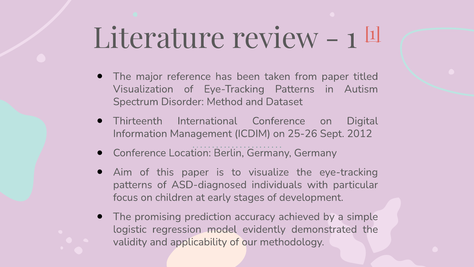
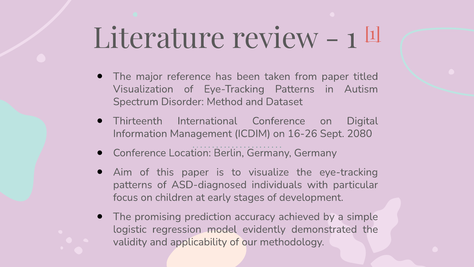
25-26: 25-26 -> 16-26 (302, 133)
2012: 2012 -> 2080 (360, 133)
